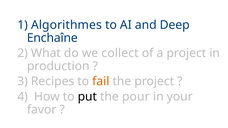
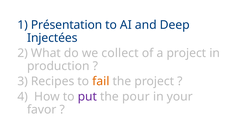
Algorithmes: Algorithmes -> Présentation (67, 25)
Enchaîne: Enchaîne -> Injectées (52, 38)
put colour: black -> purple (87, 97)
